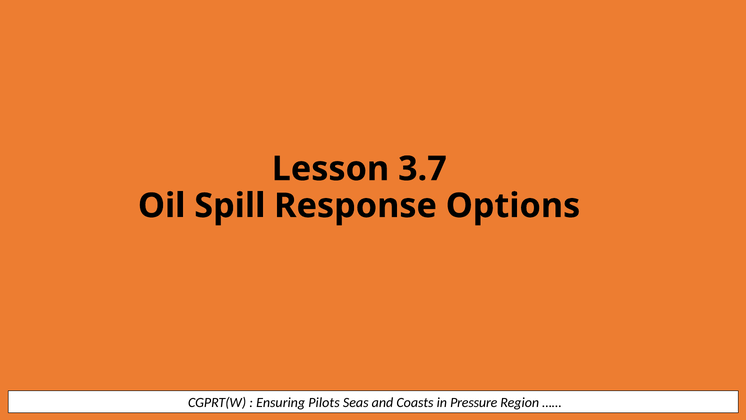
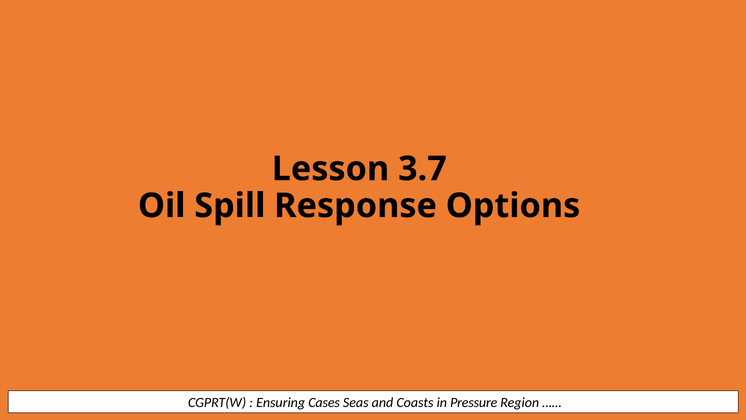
Pilots: Pilots -> Cases (324, 402)
